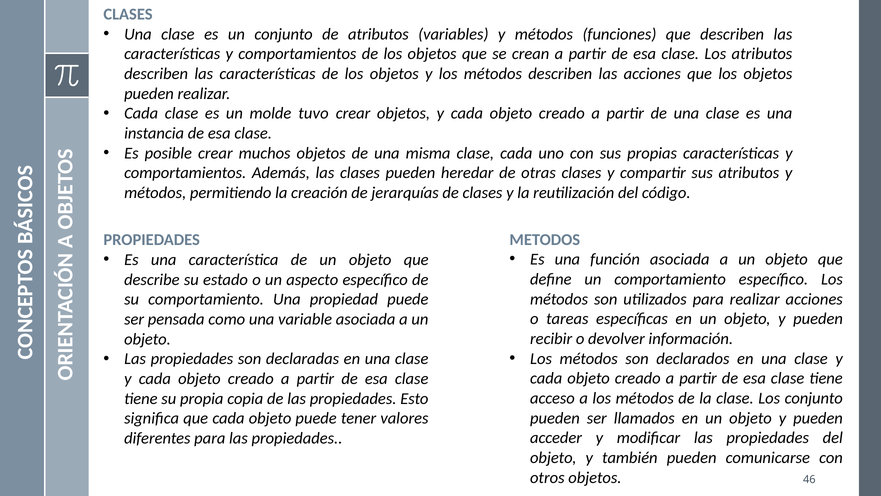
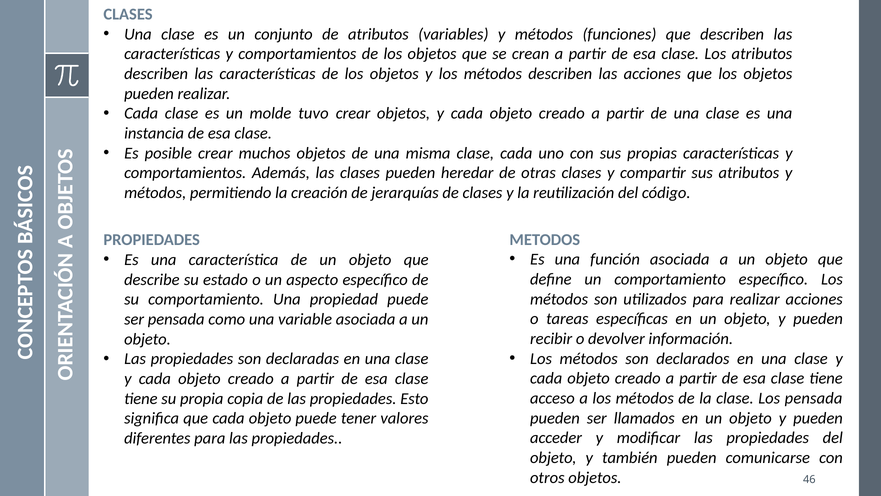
Los conjunto: conjunto -> pensada (814, 398)
